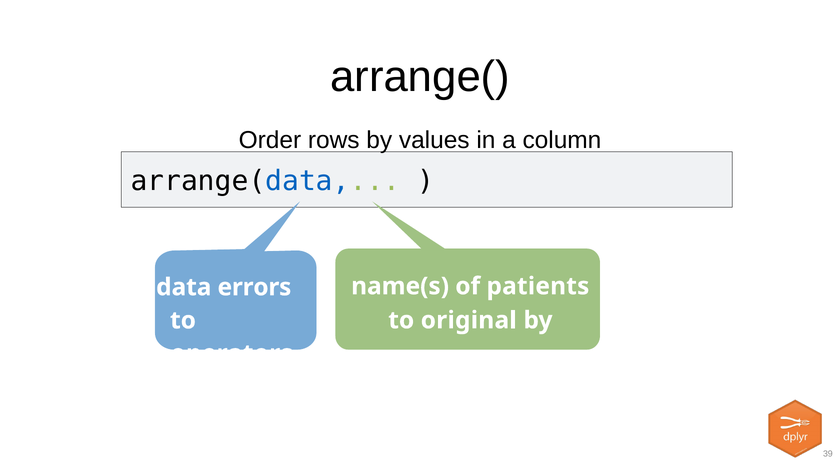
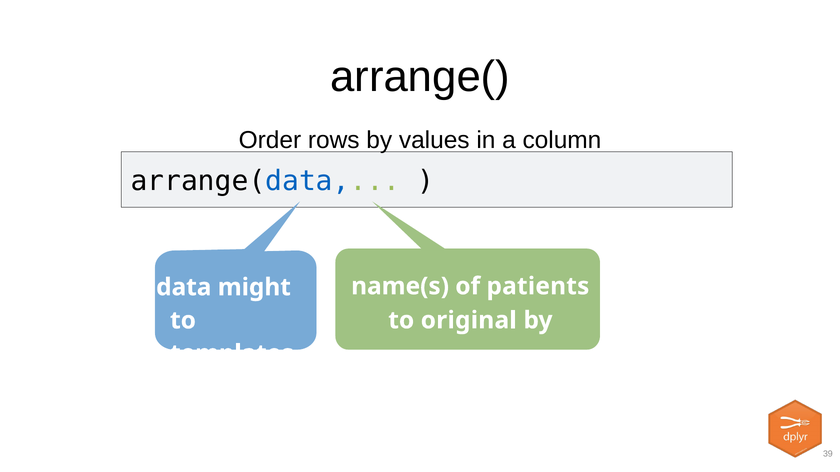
errors: errors -> might (254, 288)
operators: operators -> templates (232, 354)
